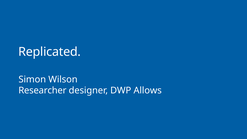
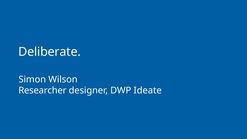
Replicated: Replicated -> Deliberate (50, 52)
Allows: Allows -> Ideate (148, 90)
